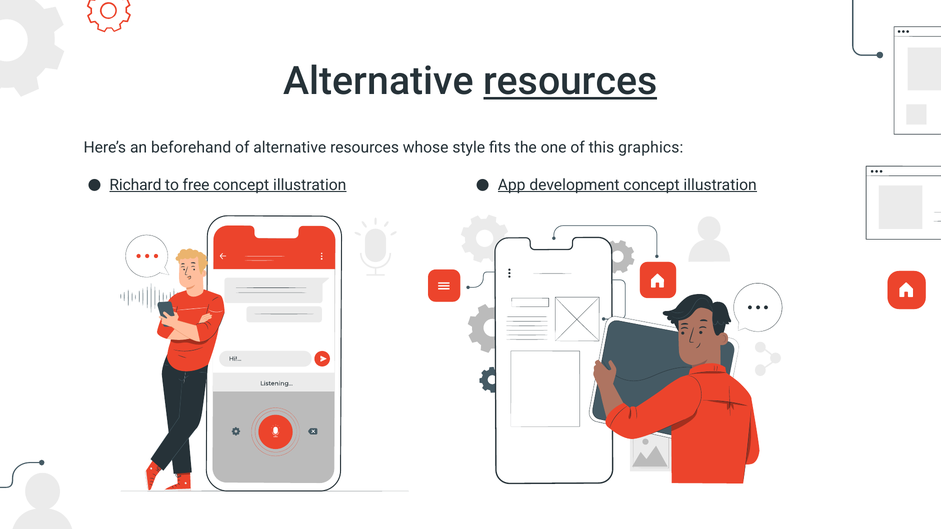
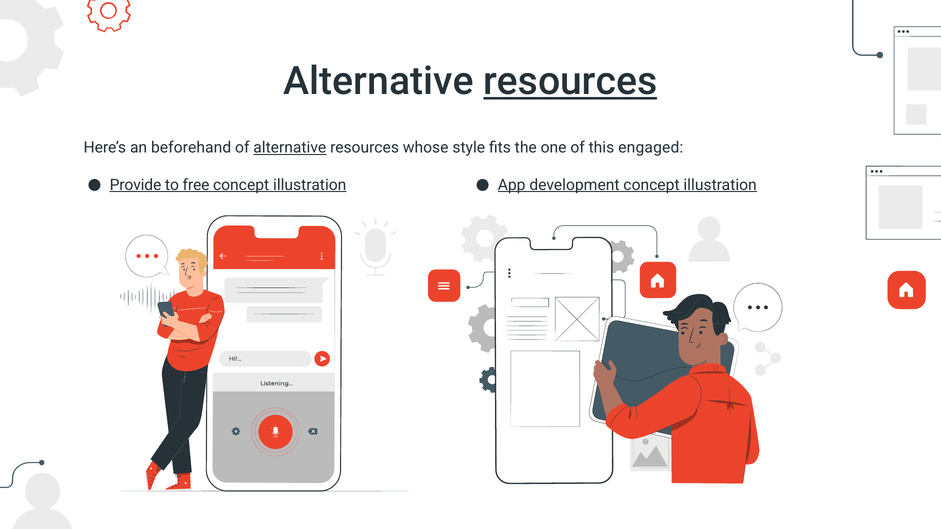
alternative underline: none -> present (290, 148)
graphics: graphics -> engaged (651, 148)
Richard: Richard -> Provide (135, 185)
